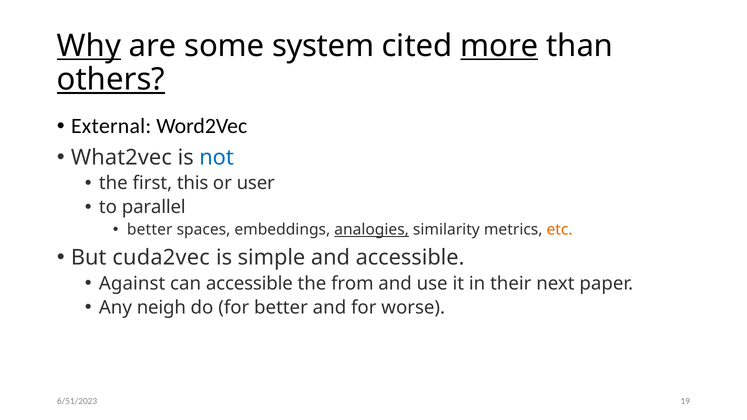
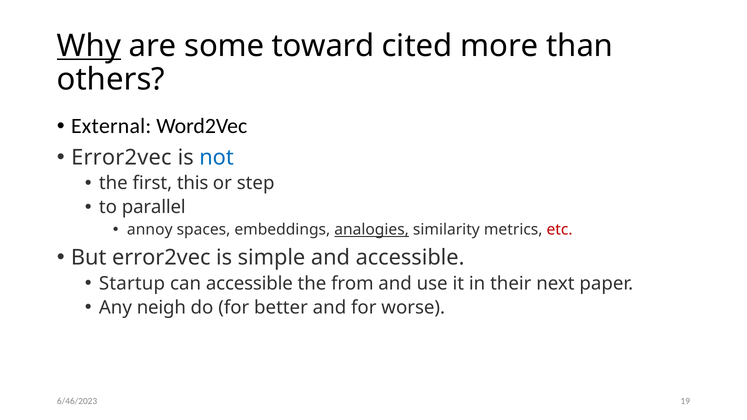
system: system -> toward (323, 46)
more underline: present -> none (499, 46)
others underline: present -> none (111, 80)
What2vec: What2vec -> Error2vec (121, 158)
user: user -> step (256, 183)
better: better -> annoy (150, 230)
etc colour: orange -> red (560, 230)
But cuda2vec: cuda2vec -> error2vec (161, 258)
Against: Against -> Startup (132, 283)
6/51/2023: 6/51/2023 -> 6/46/2023 (77, 401)
